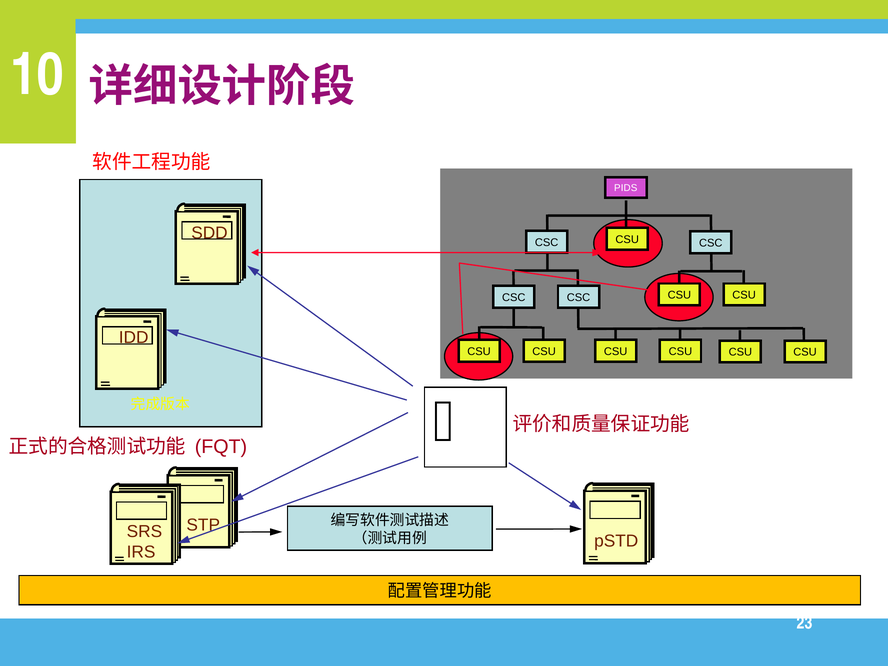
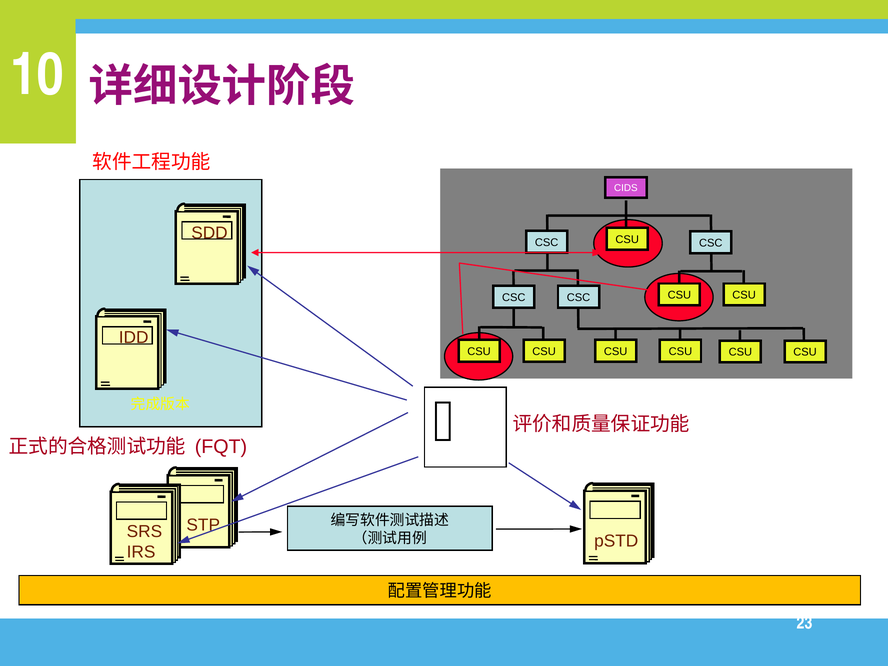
PIDS: PIDS -> CIDS (626, 188)
